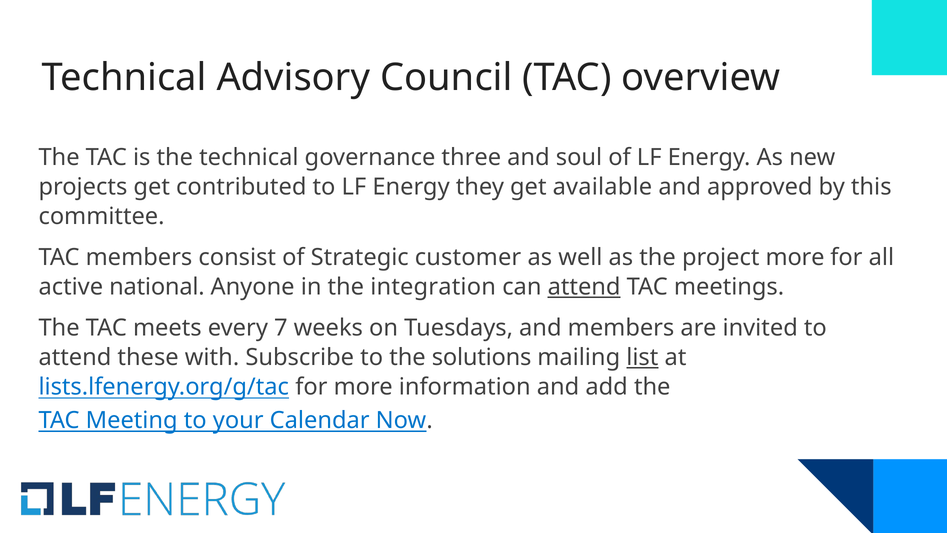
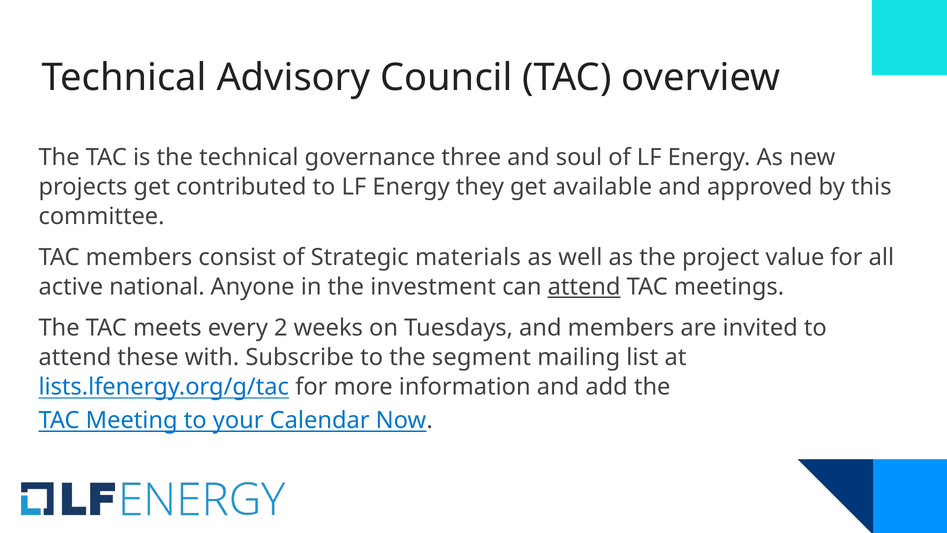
customer: customer -> materials (468, 257)
project more: more -> value (795, 257)
integration: integration -> investment (433, 287)
7: 7 -> 2 (281, 328)
solutions: solutions -> segment (481, 357)
list underline: present -> none (642, 357)
